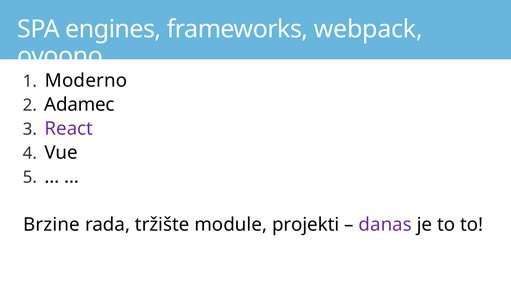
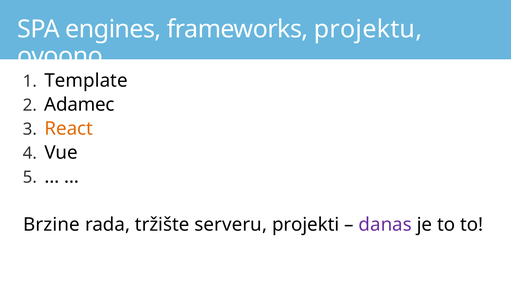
webpack: webpack -> projektu (368, 29)
Moderno: Moderno -> Template (86, 81)
React colour: purple -> orange (69, 129)
module: module -> serveru (231, 225)
